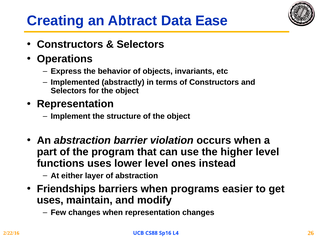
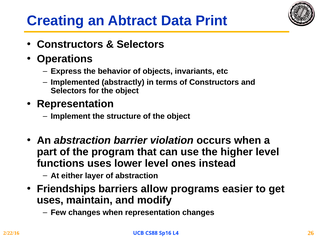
Ease: Ease -> Print (211, 21)
barriers when: when -> allow (154, 189)
